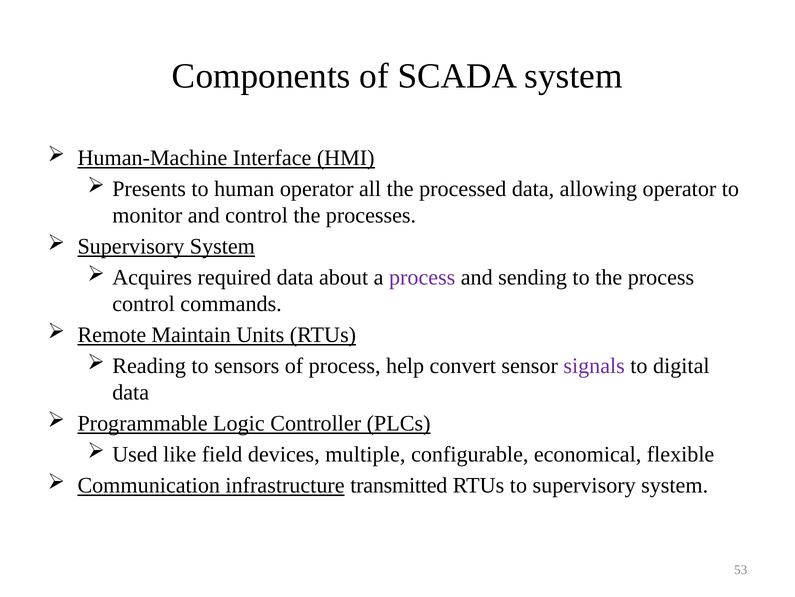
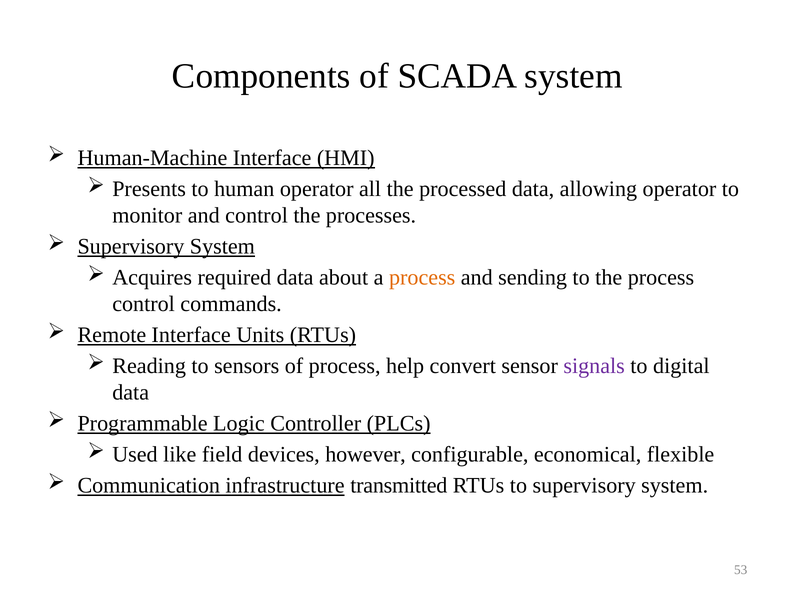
process colour: purple -> orange (422, 277)
Remote Maintain: Maintain -> Interface (191, 335)
multiple: multiple -> however (366, 454)
